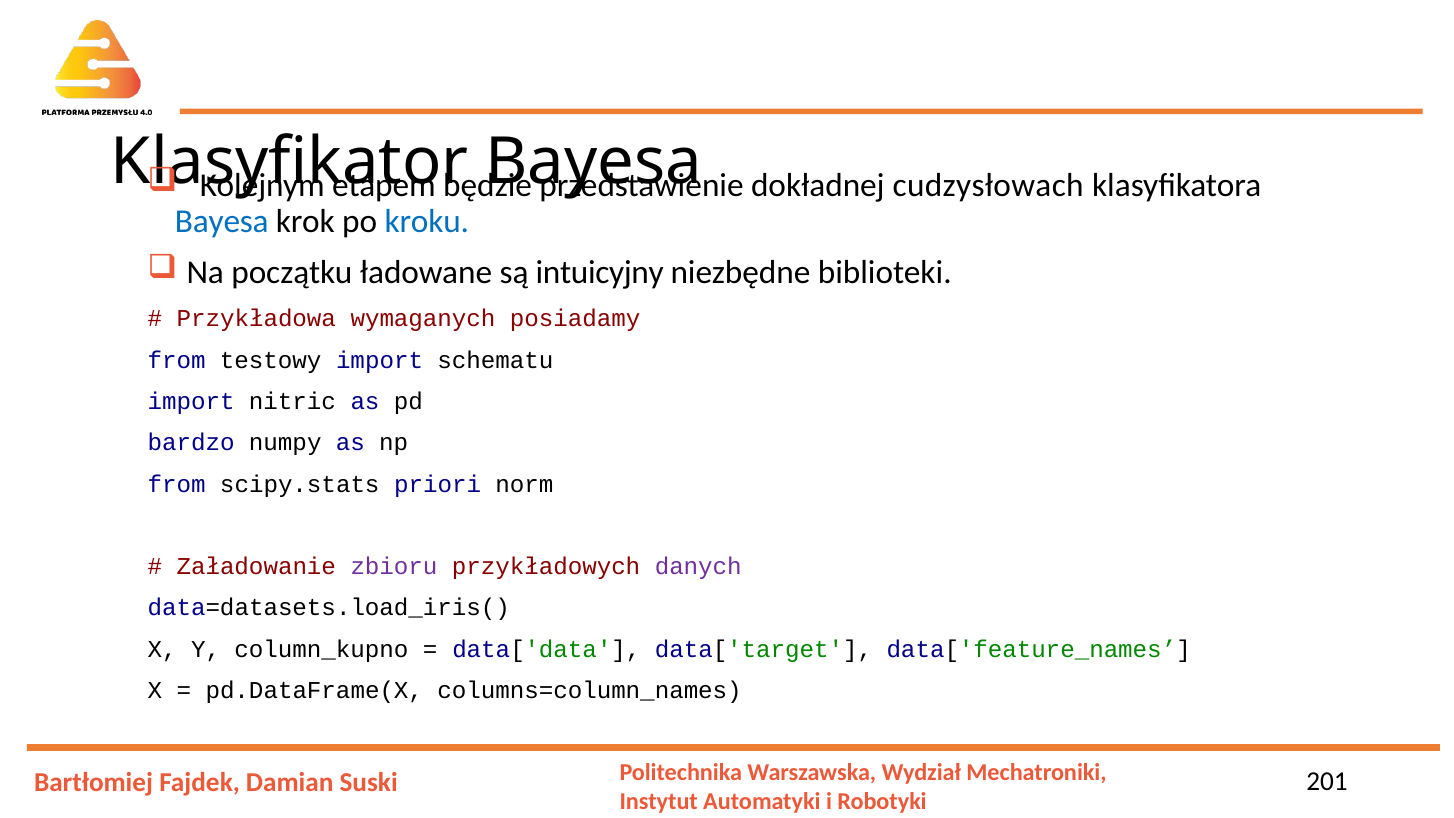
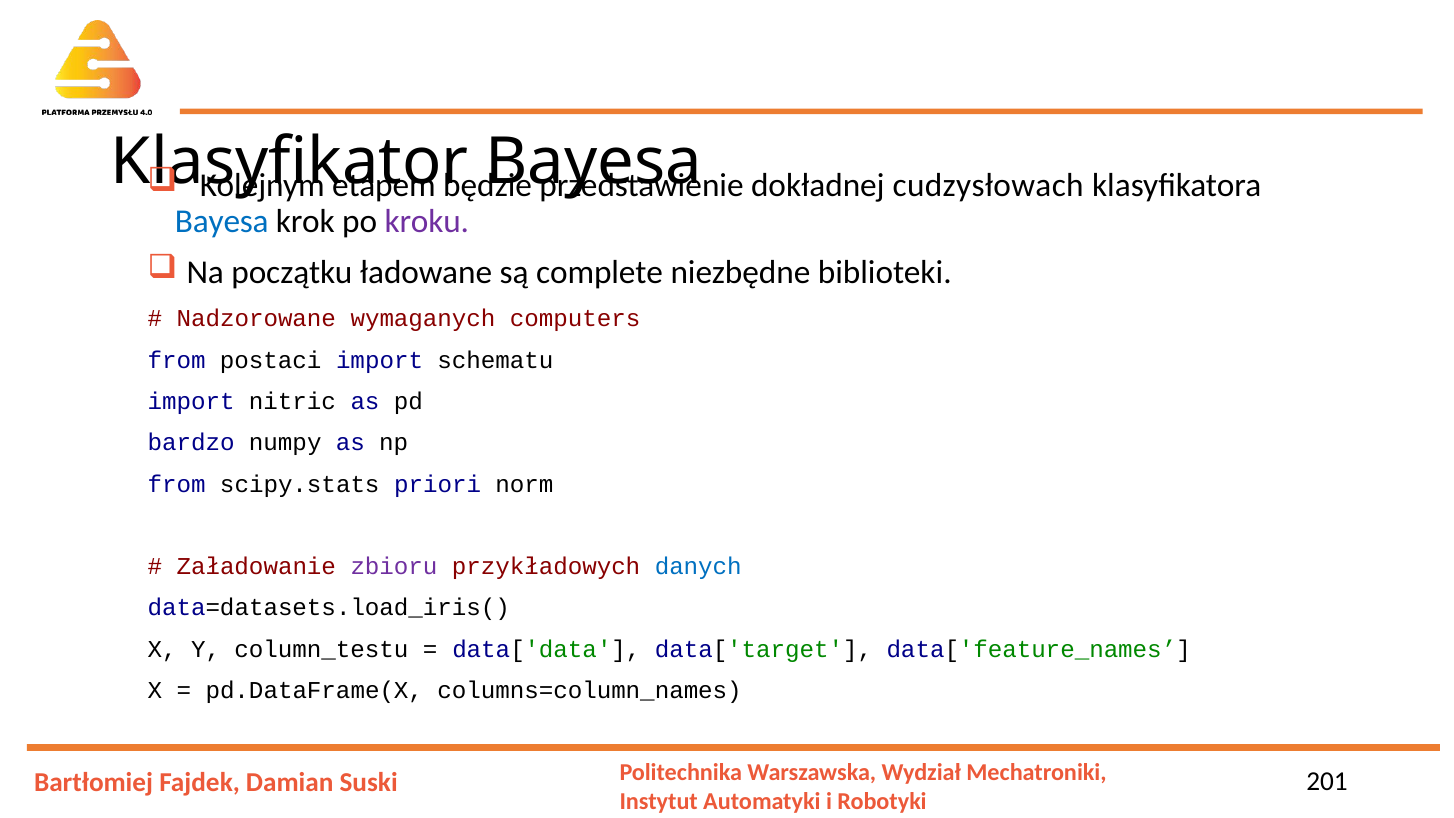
kroku colour: blue -> purple (427, 221)
intuicyjny: intuicyjny -> complete (600, 272)
Przykładowa: Przykładowa -> Nadzorowane (256, 319)
posiadamy: posiadamy -> computers (575, 319)
testowy: testowy -> postaci (271, 360)
danych colour: purple -> blue (698, 567)
column_kupno: column_kupno -> column_testu (321, 649)
